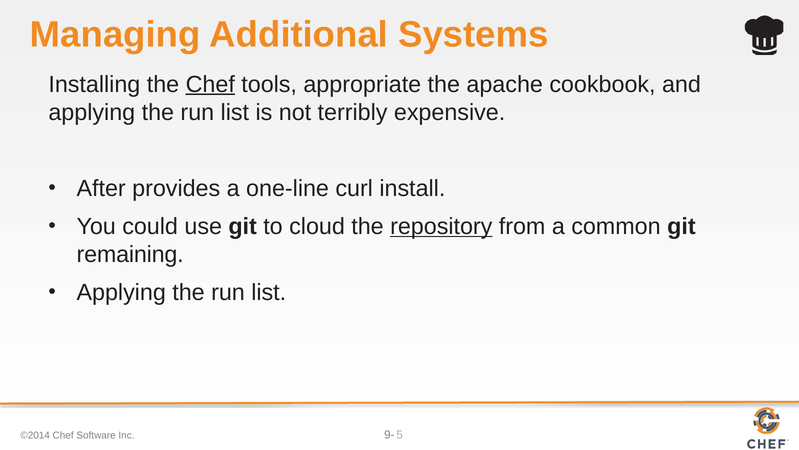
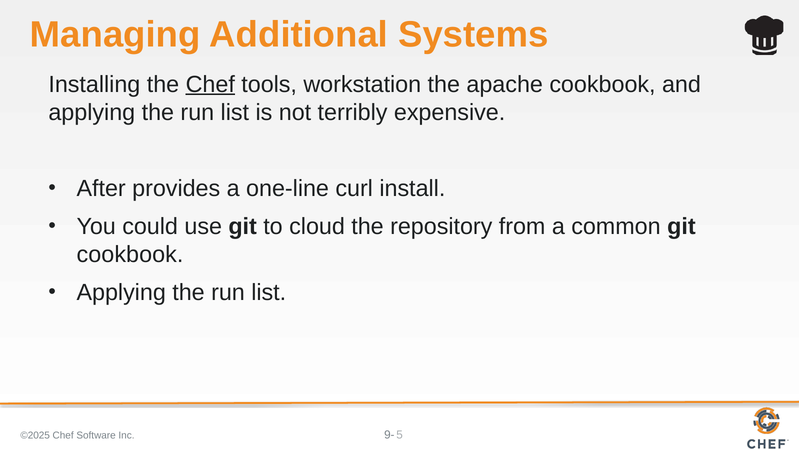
appropriate: appropriate -> workstation (362, 84)
repository underline: present -> none (441, 226)
remaining: remaining -> cookbook (130, 254)
©2014: ©2014 -> ©2025 (35, 435)
